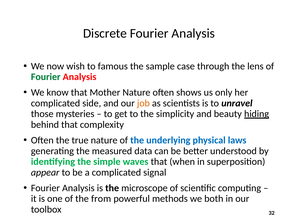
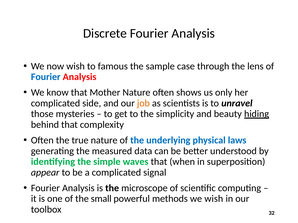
Fourier colour: green -> blue (46, 77)
from: from -> small (101, 199)
we both: both -> wish (214, 199)
